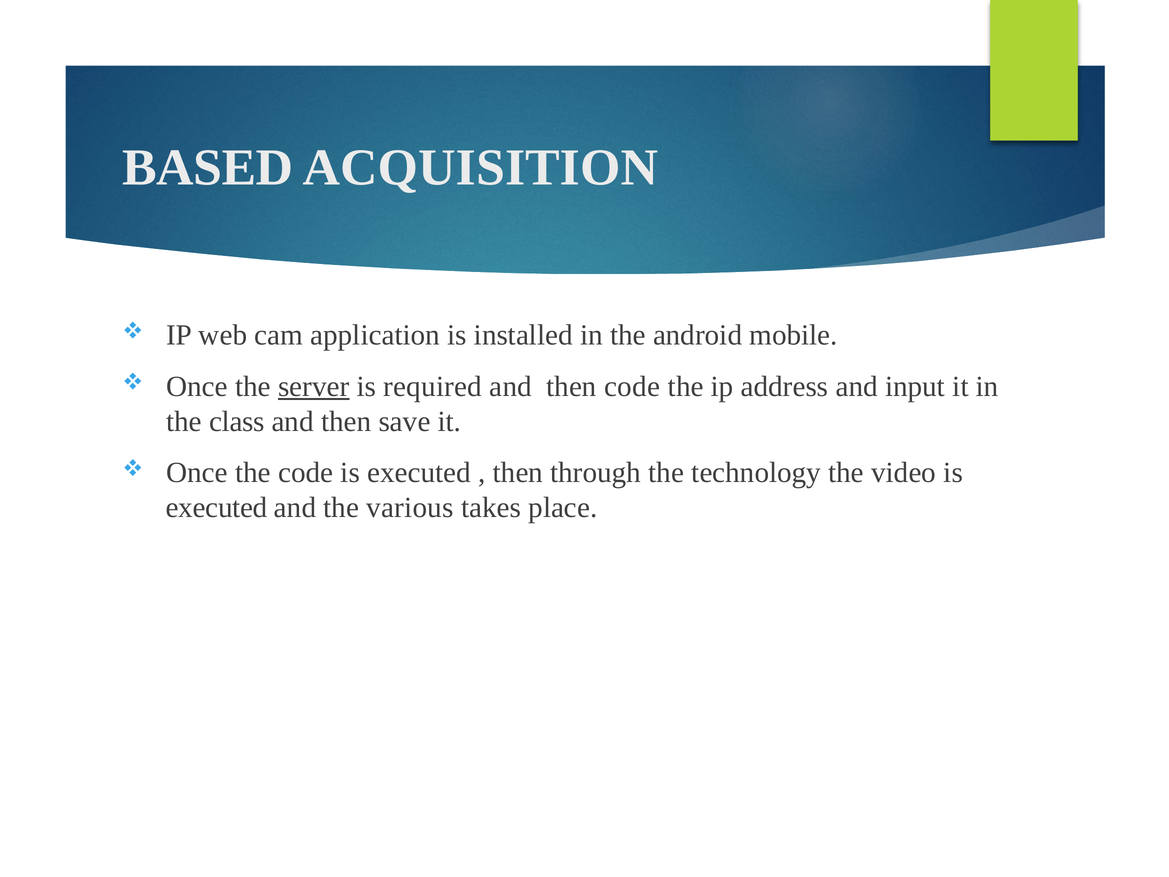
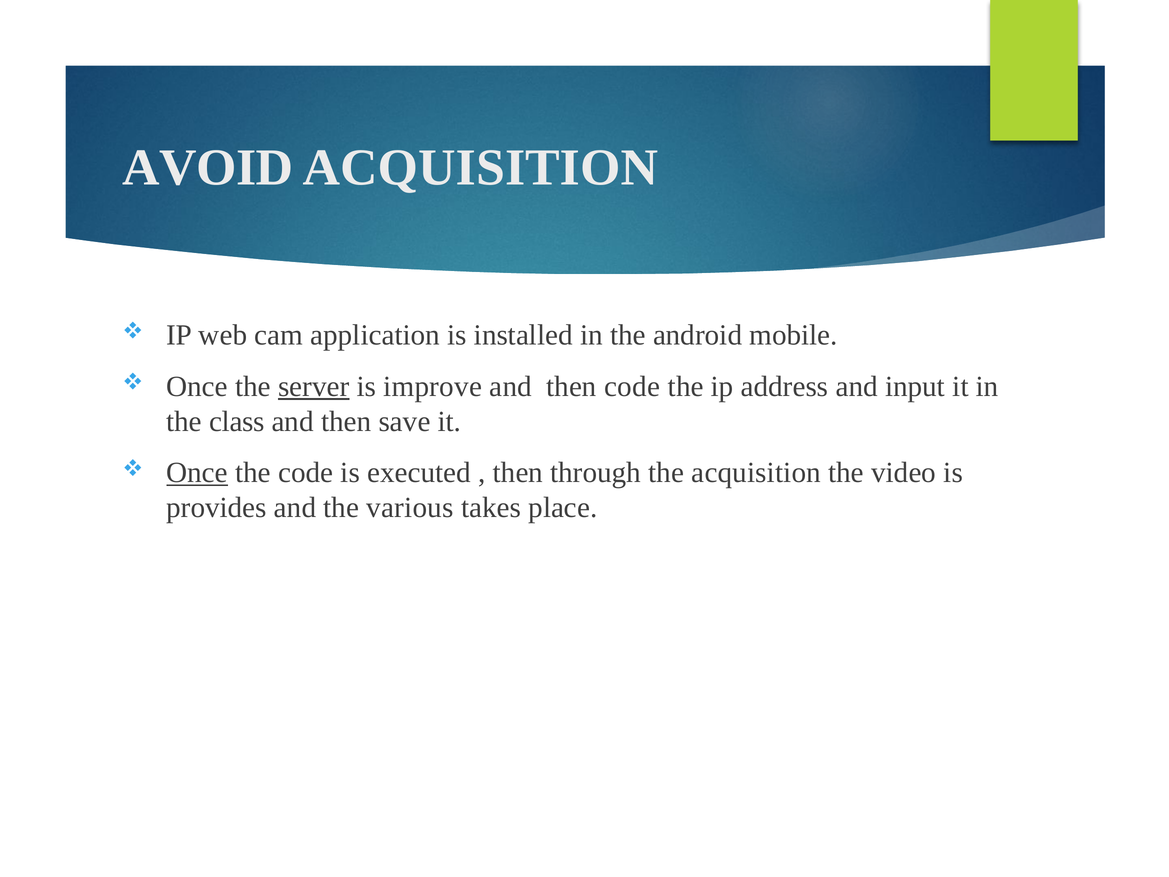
BASED: BASED -> AVOID (208, 167)
required: required -> improve (433, 386)
Once underline: none -> present (197, 473)
the technology: technology -> acquisition (756, 473)
executed: executed -> provides (217, 508)
